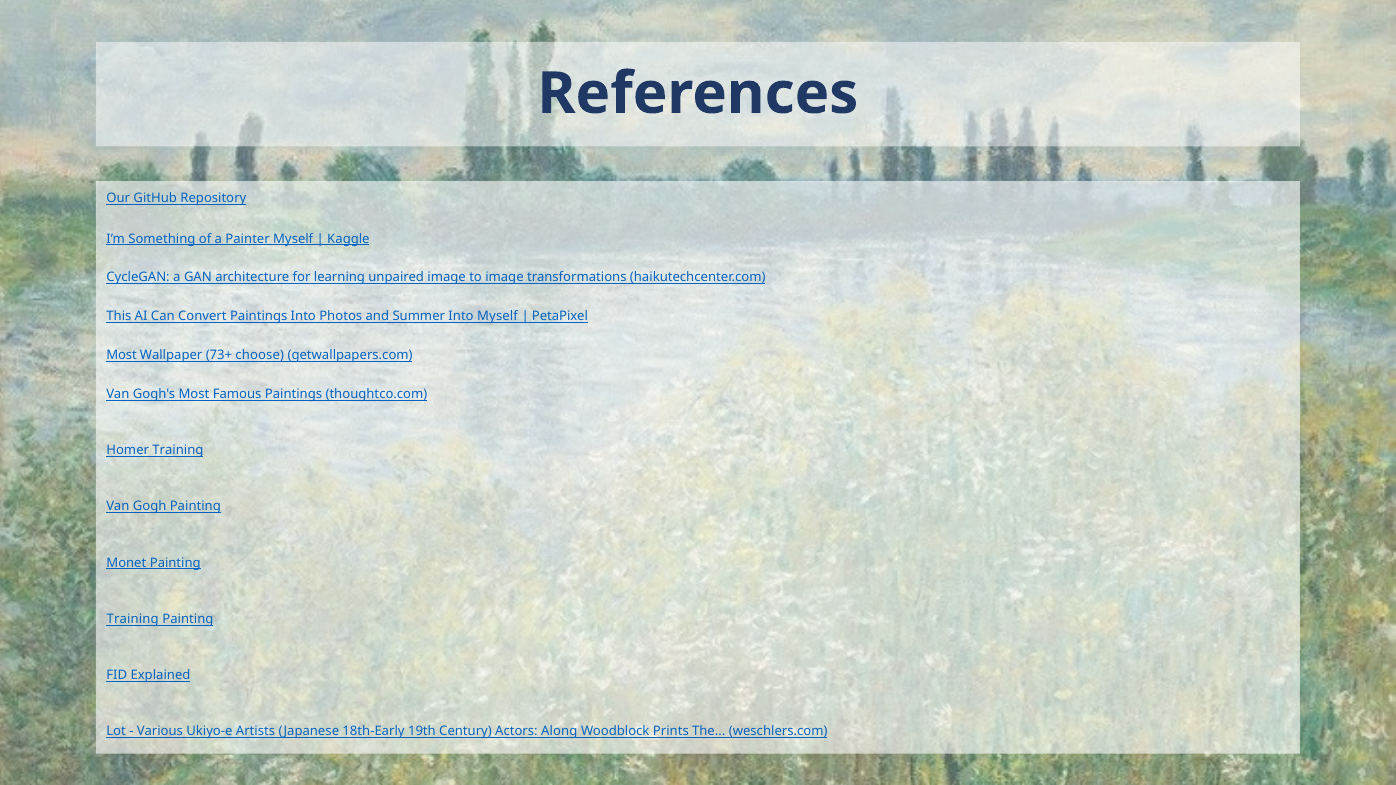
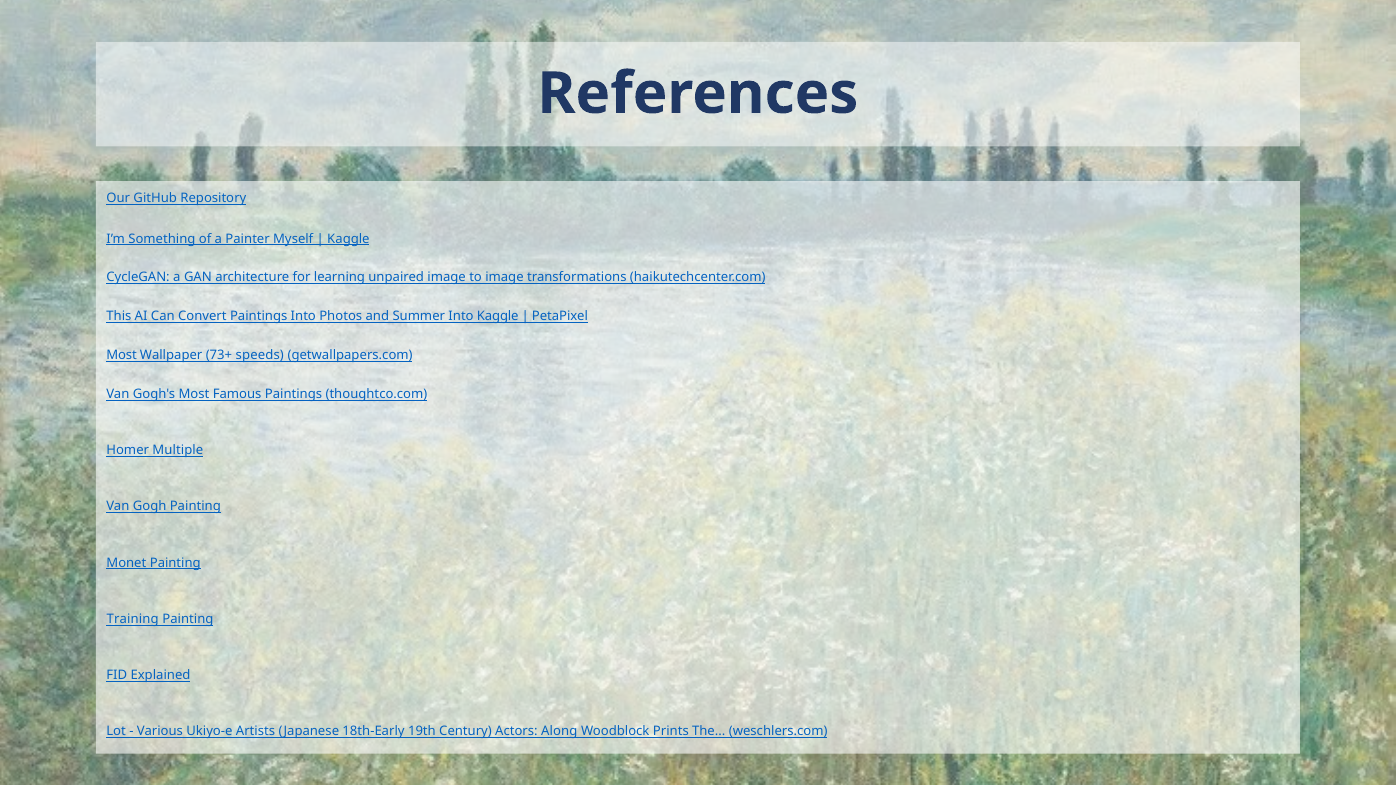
Into Myself: Myself -> Kaggle (498, 317)
choose: choose -> speeds (260, 355)
Homer Training: Training -> Multiple (178, 450)
